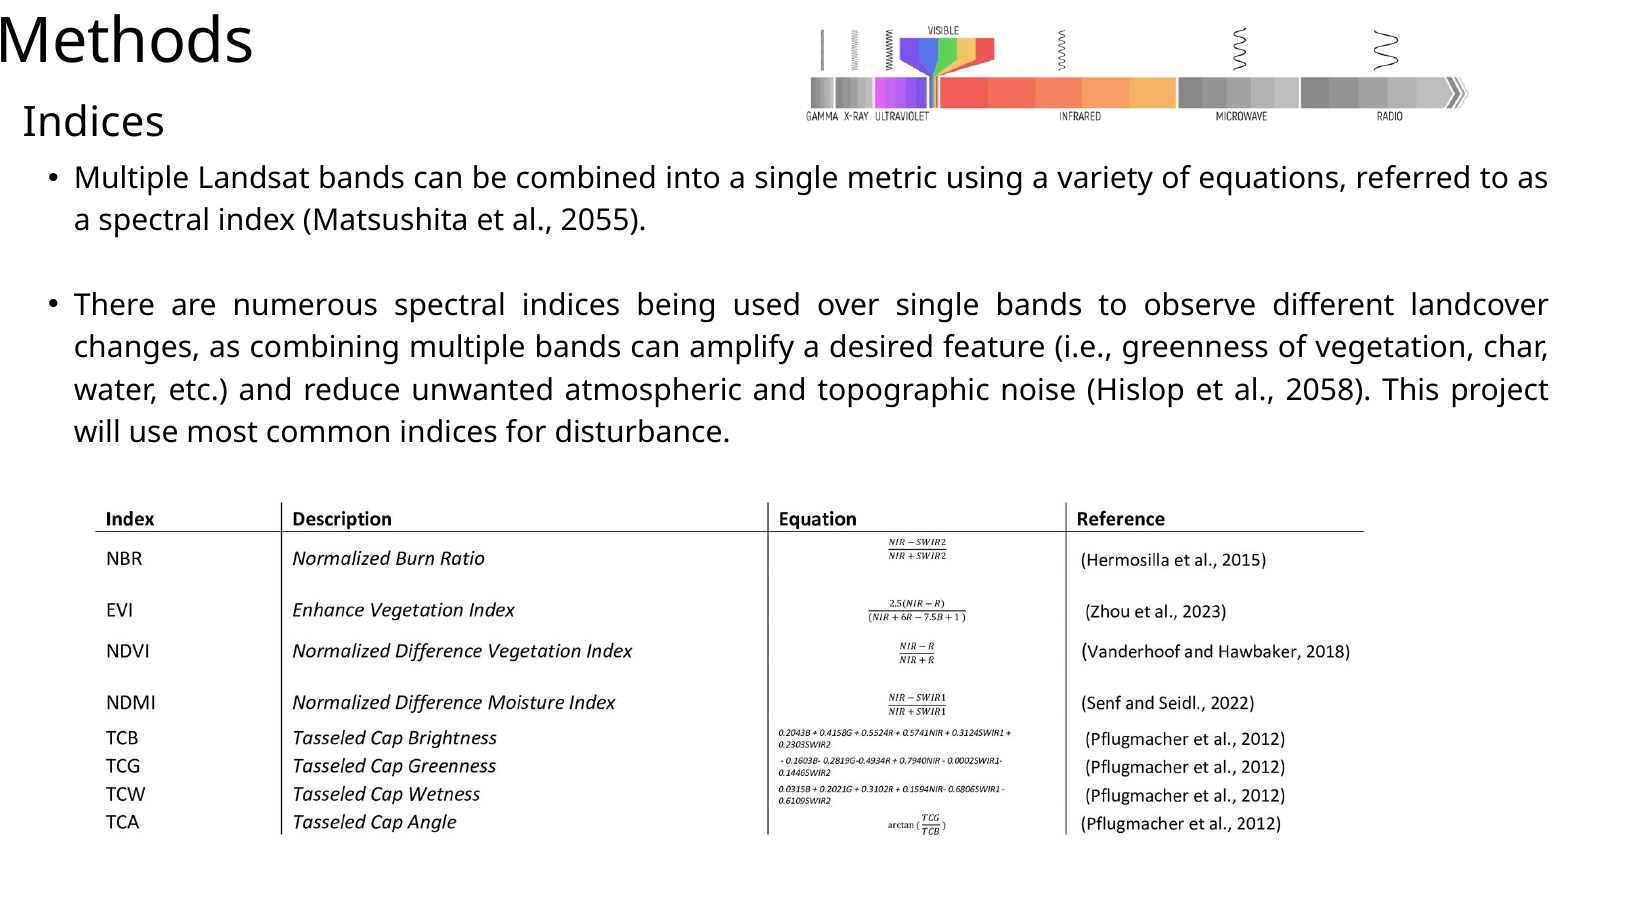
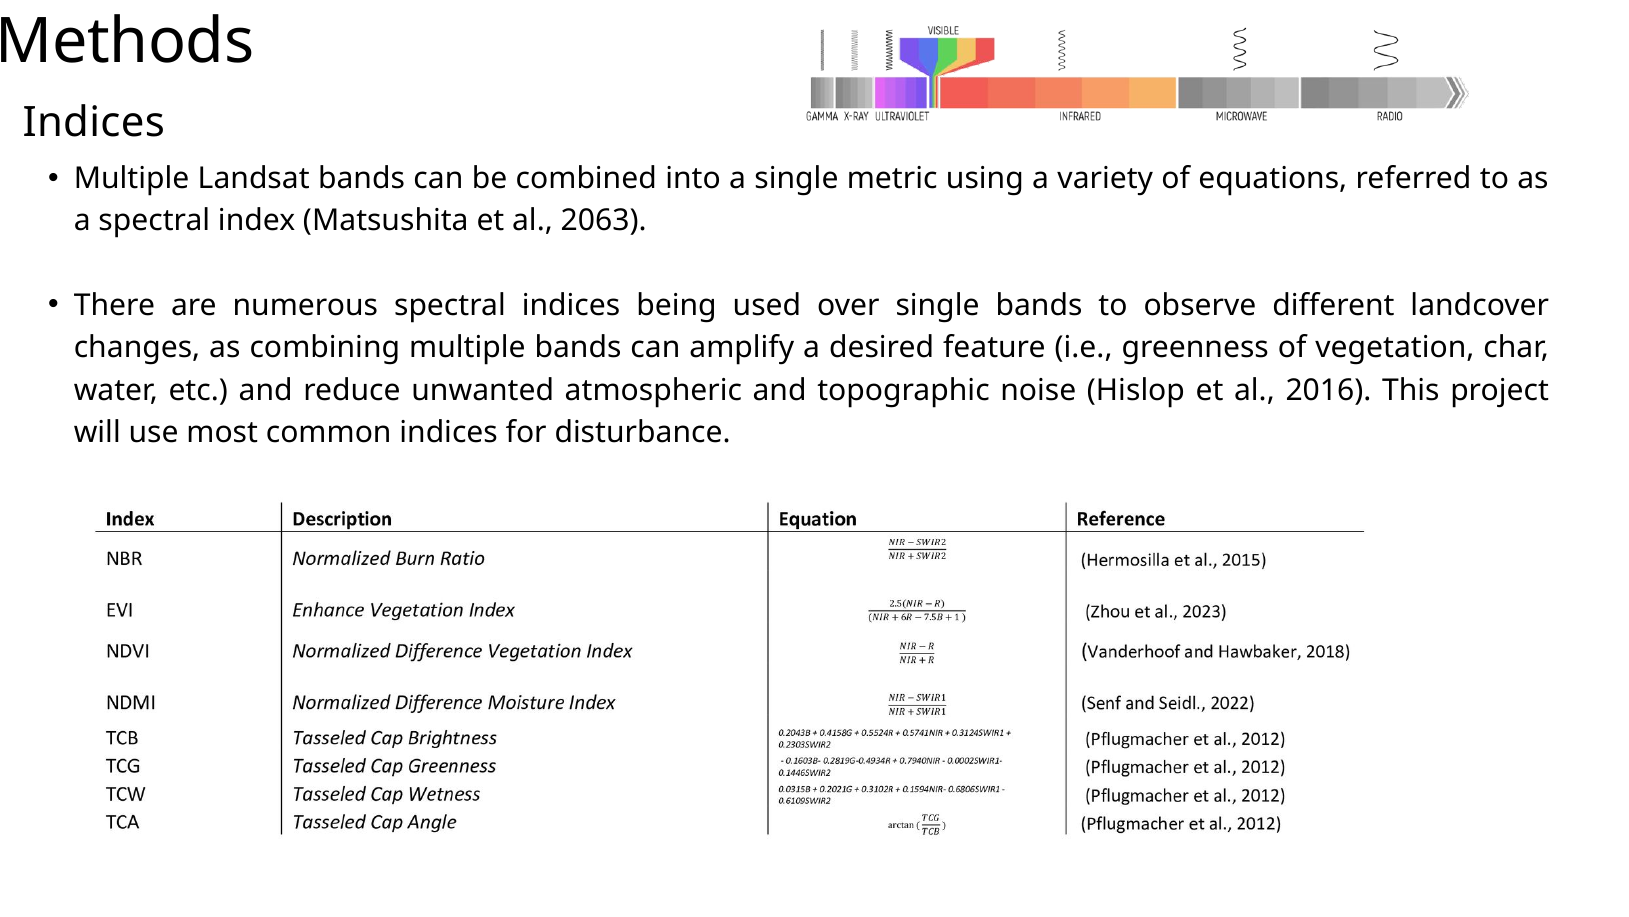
2055: 2055 -> 2063 (604, 221)
2058: 2058 -> 2016 (1328, 390)
